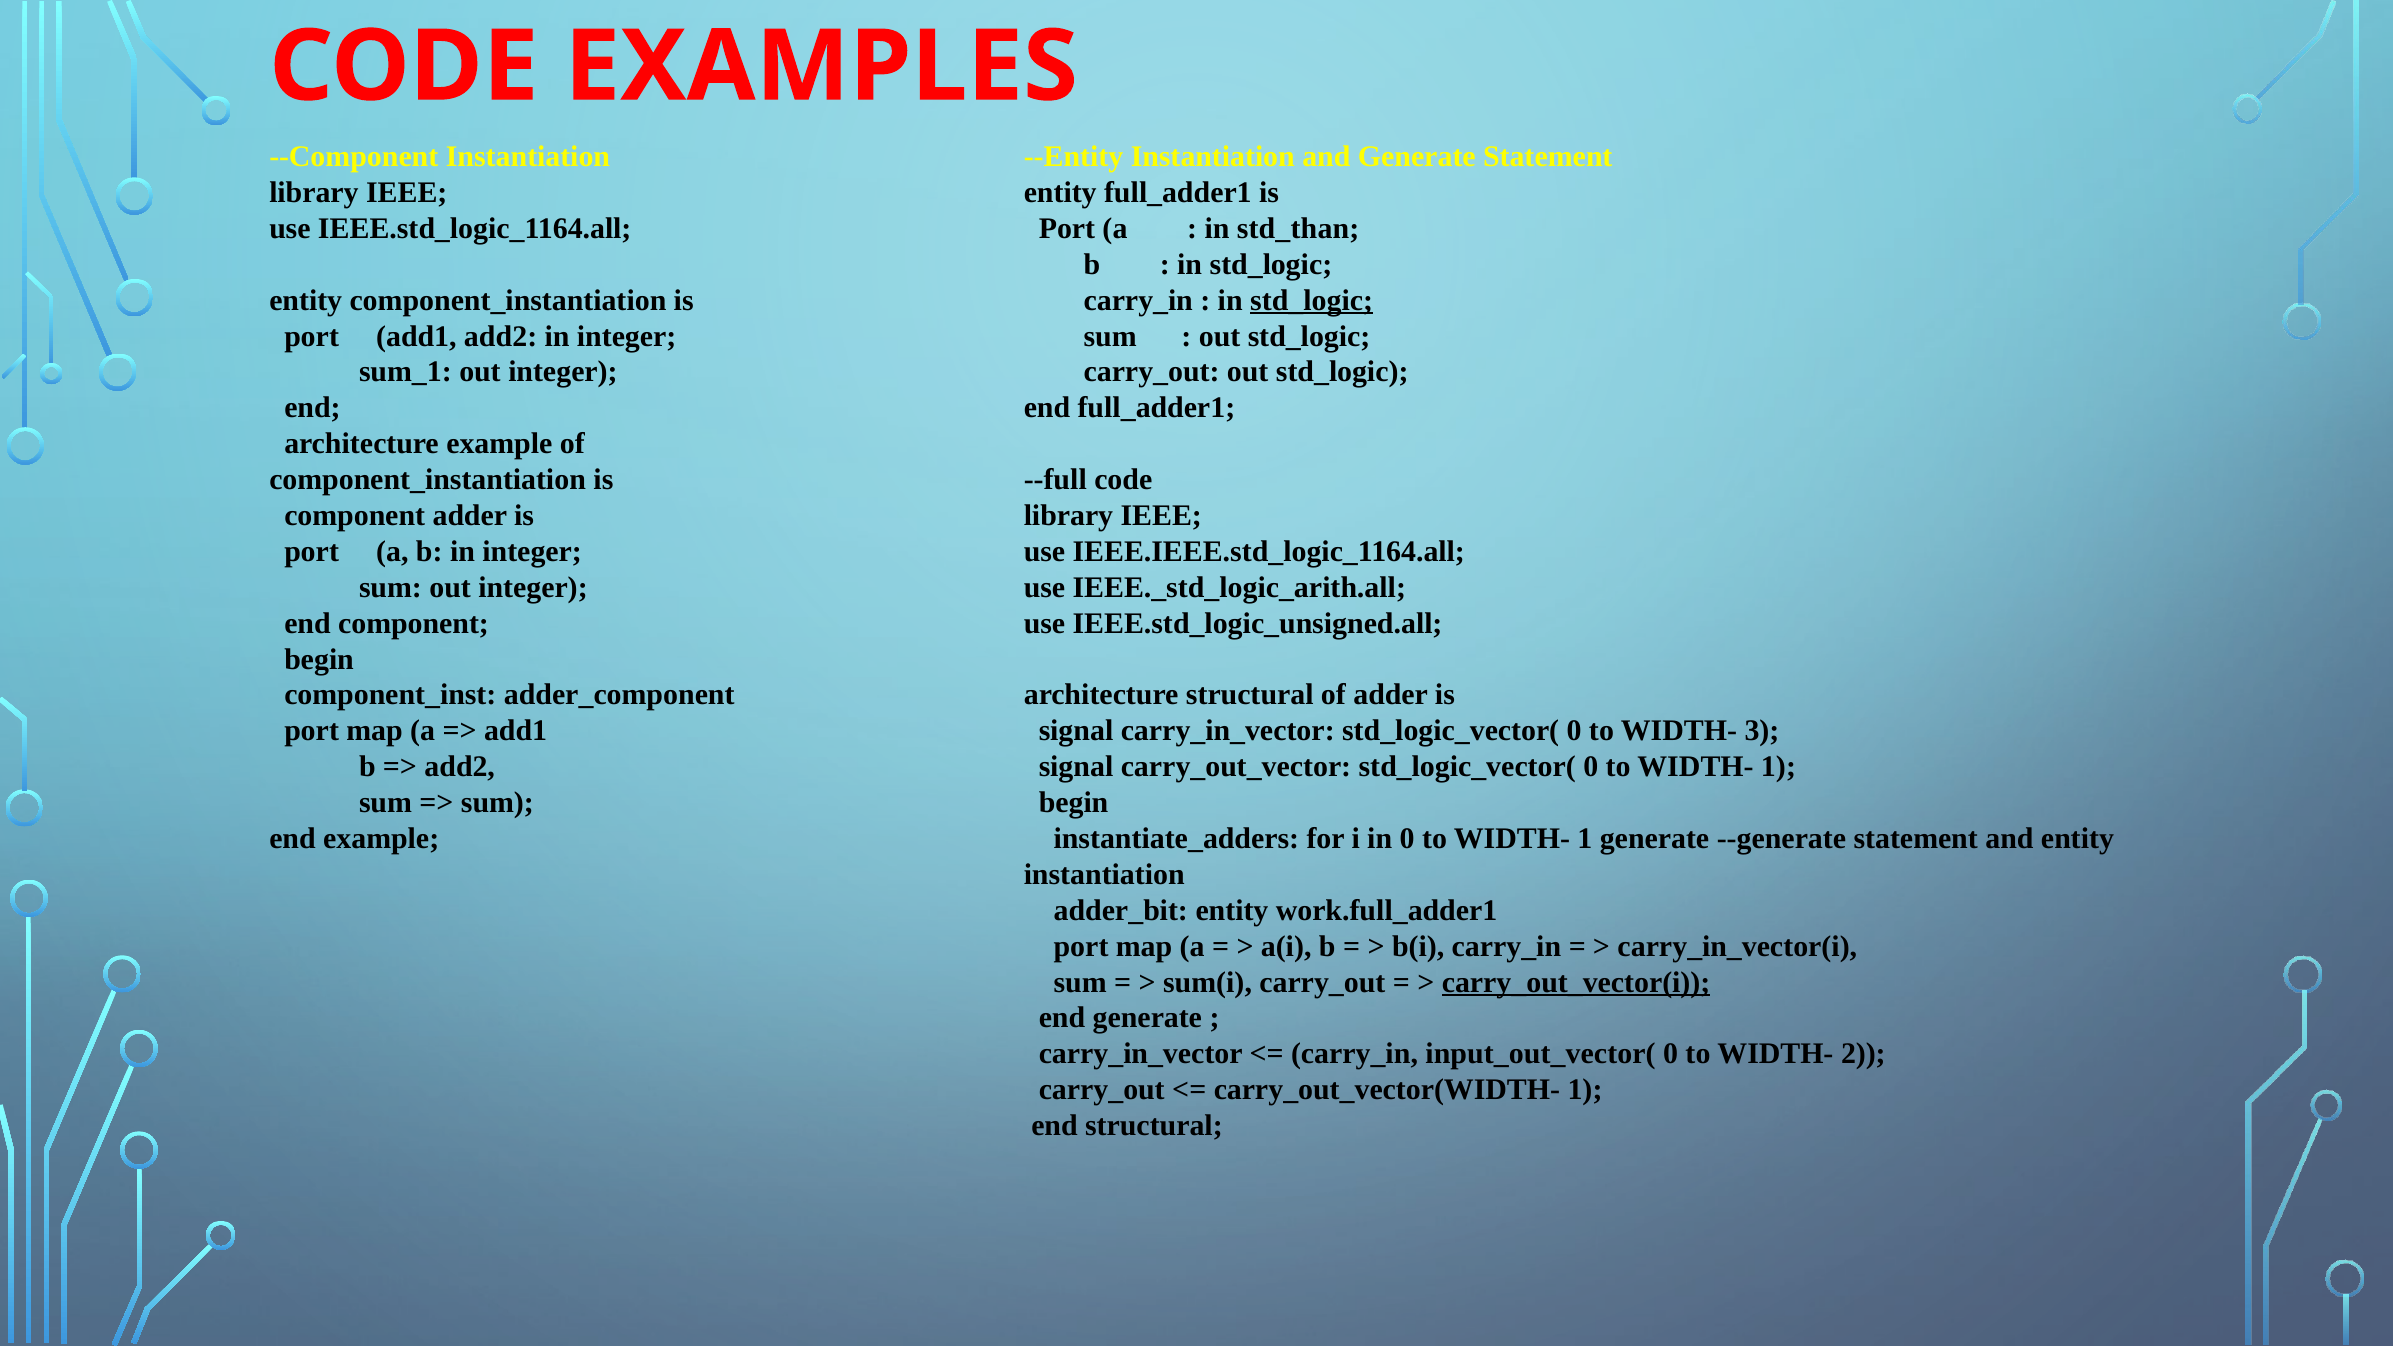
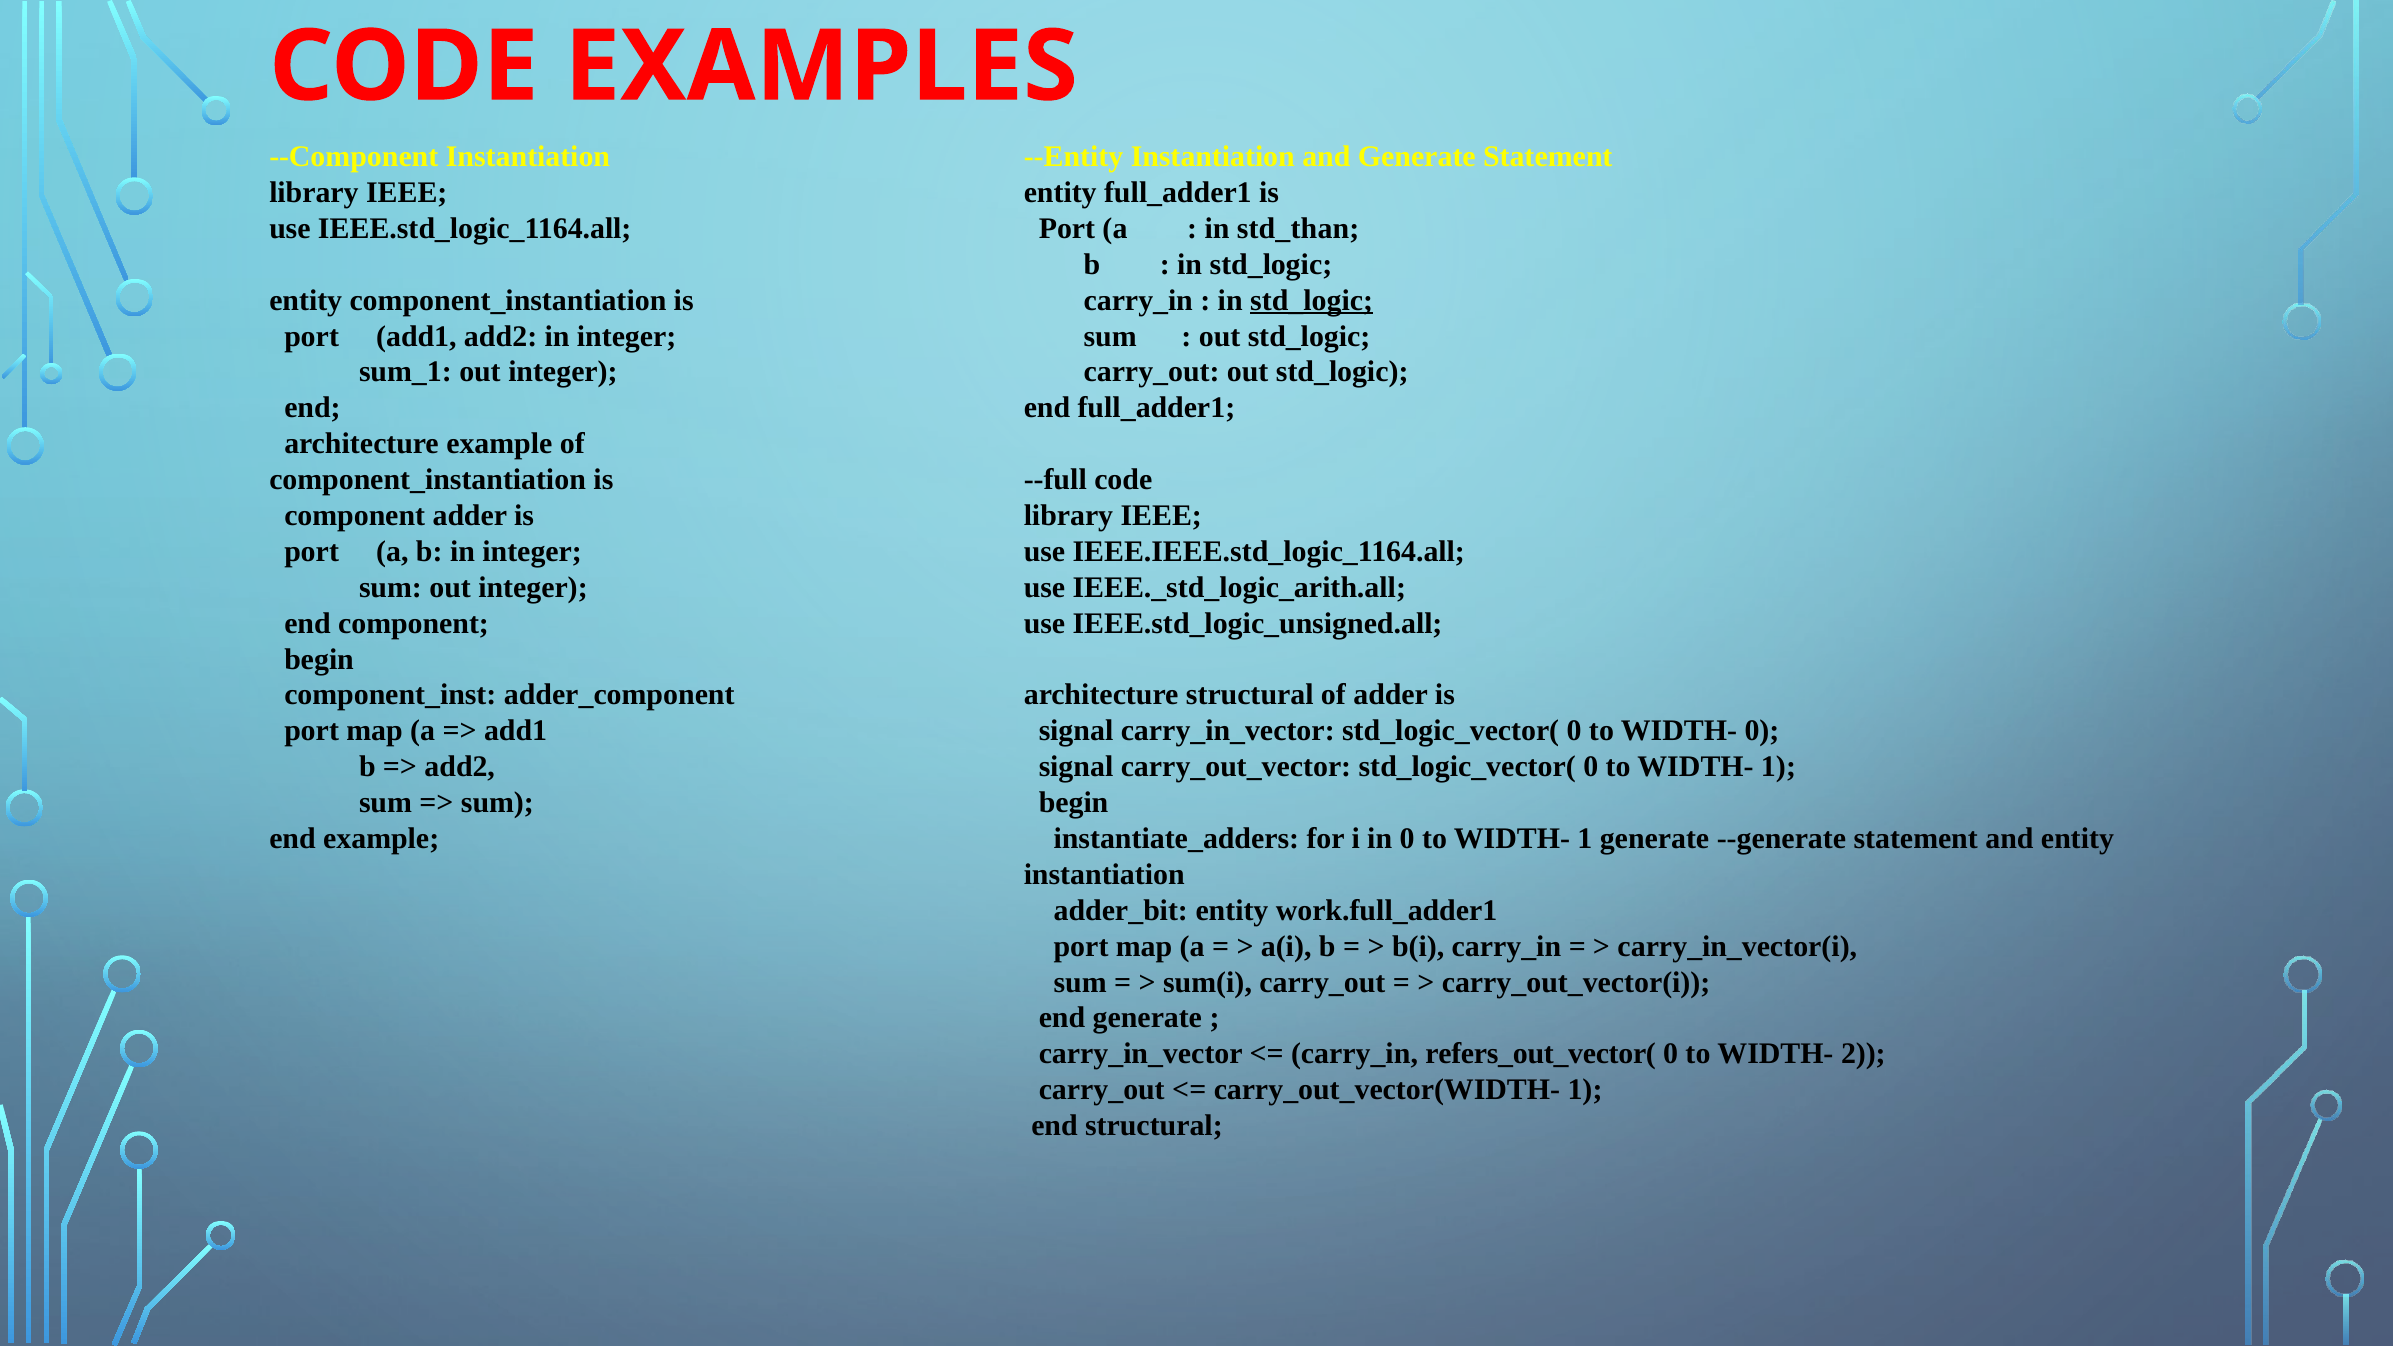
WIDTH- 3: 3 -> 0 (1762, 731)
carry_out_vector(i underline: present -> none (1576, 982)
input_out_vector(: input_out_vector( -> refers_out_vector( (1541, 1054)
